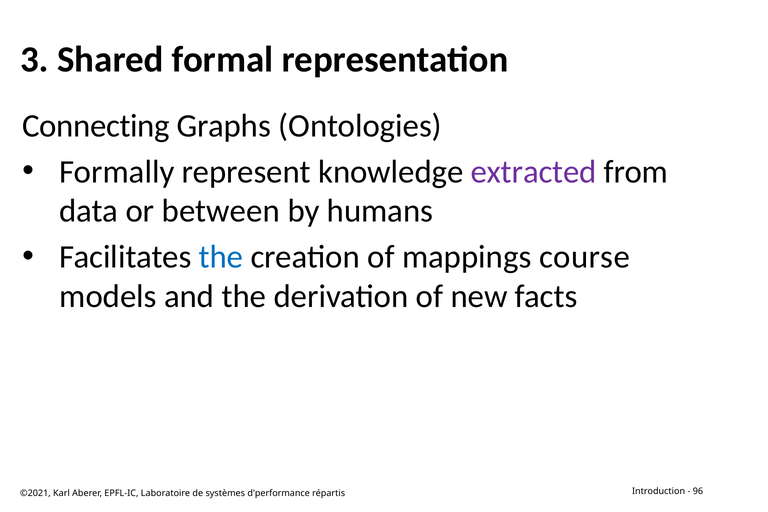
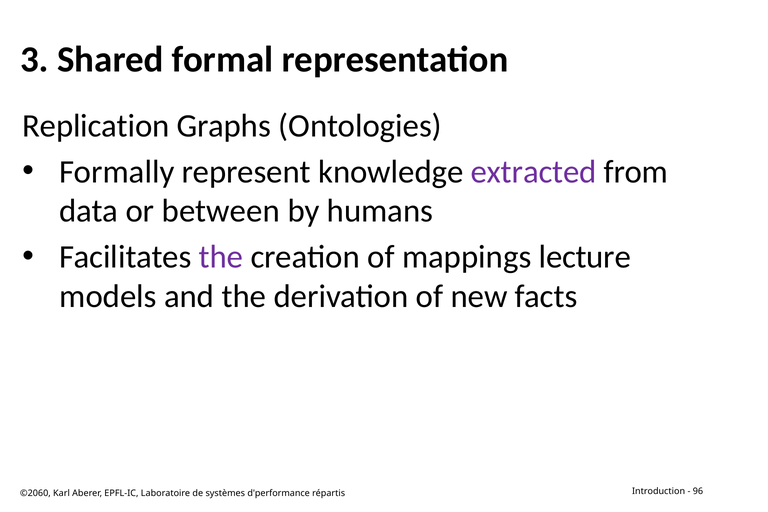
Connecting: Connecting -> Replication (96, 126)
the colour: blue -> purple (221, 257)
course: course -> lecture (585, 257)
©2021: ©2021 -> ©2060 (35, 493)
